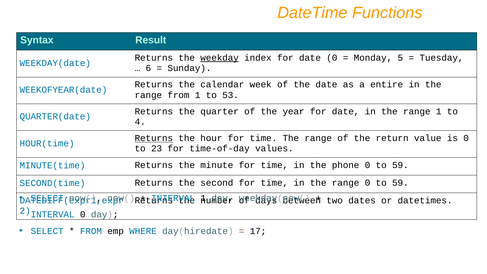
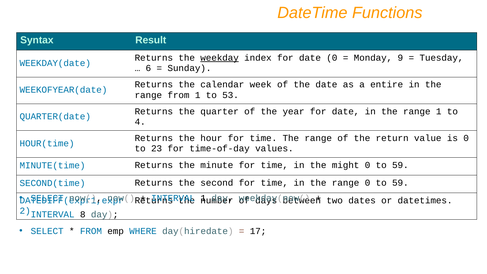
5: 5 -> 9 (400, 58)
Returns underline: present -> none (154, 138)
phone: phone -> might (346, 165)
INTERVAL 0: 0 -> 8 (83, 215)
